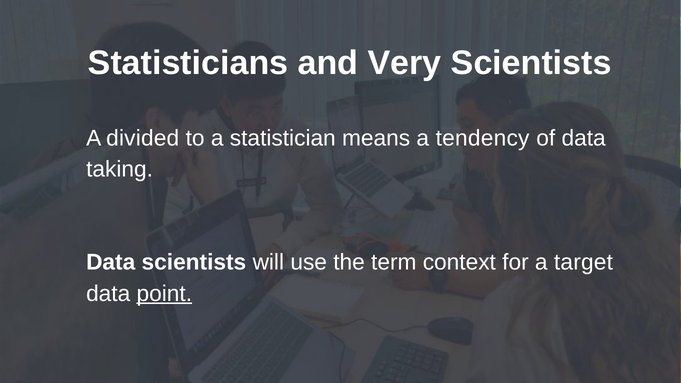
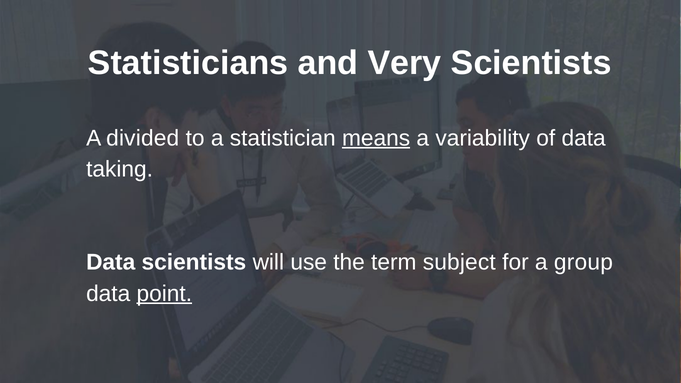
means underline: none -> present (376, 138)
tendency: tendency -> variability (483, 138)
context: context -> subject (459, 262)
target: target -> group (583, 262)
